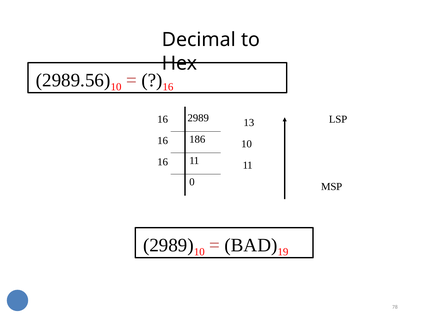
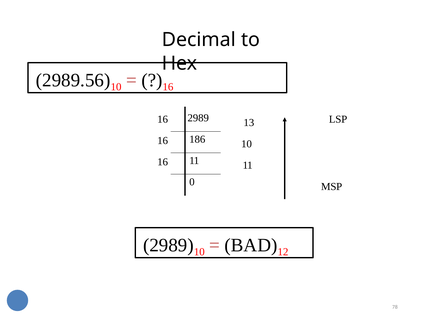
19: 19 -> 12 (283, 252)
